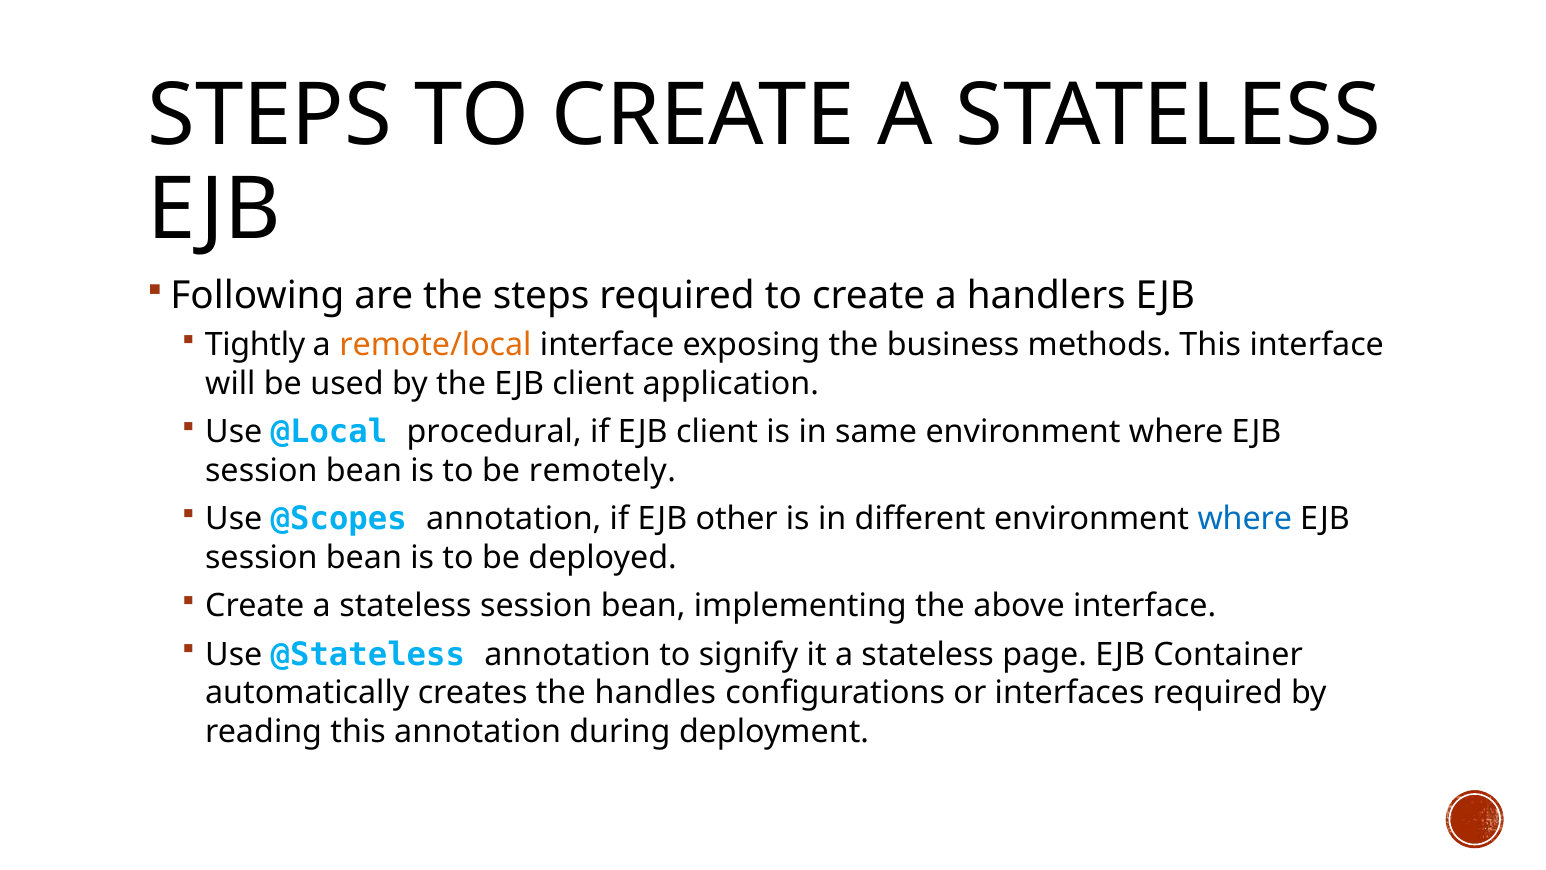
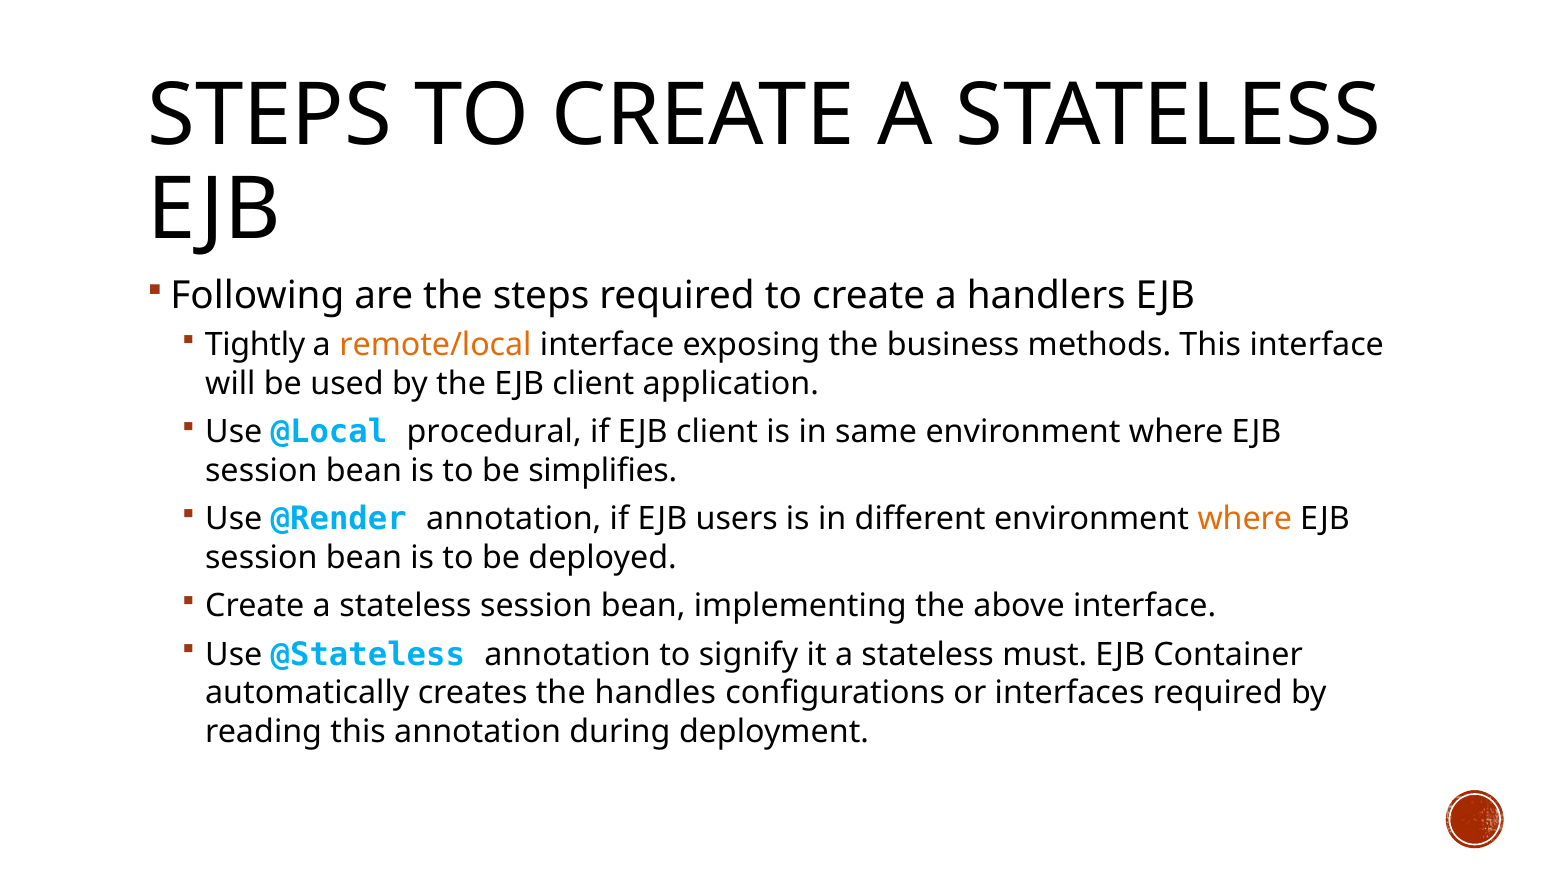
remotely: remotely -> simplifies (603, 470)
@Scopes: @Scopes -> @Render (339, 519)
other: other -> users (737, 519)
where colour: blue -> orange (1245, 519)
page: page -> must (1045, 654)
